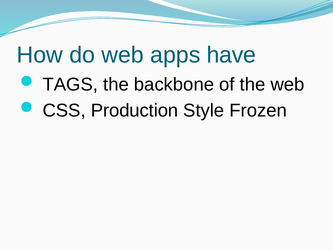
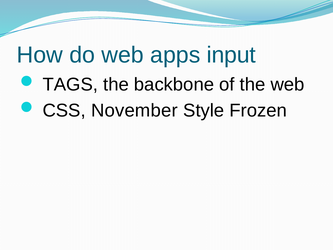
have: have -> input (231, 55)
Production: Production -> November (134, 110)
